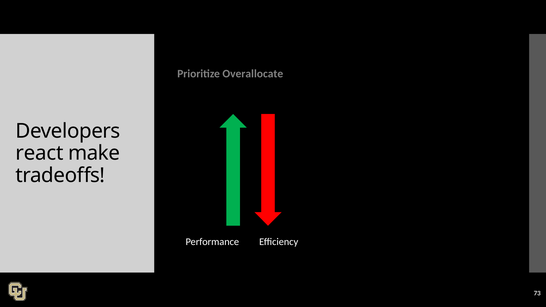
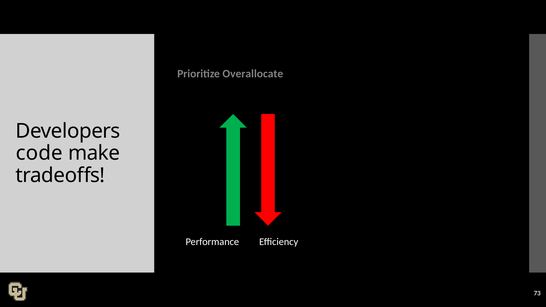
react: react -> code (39, 153)
